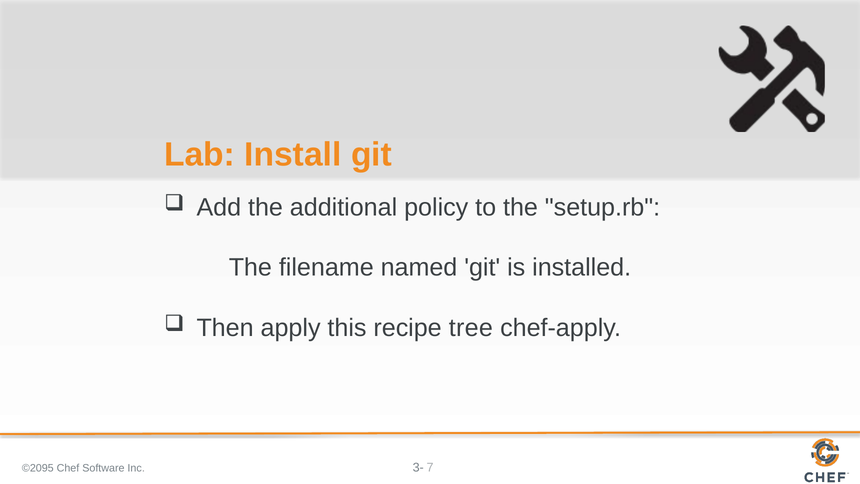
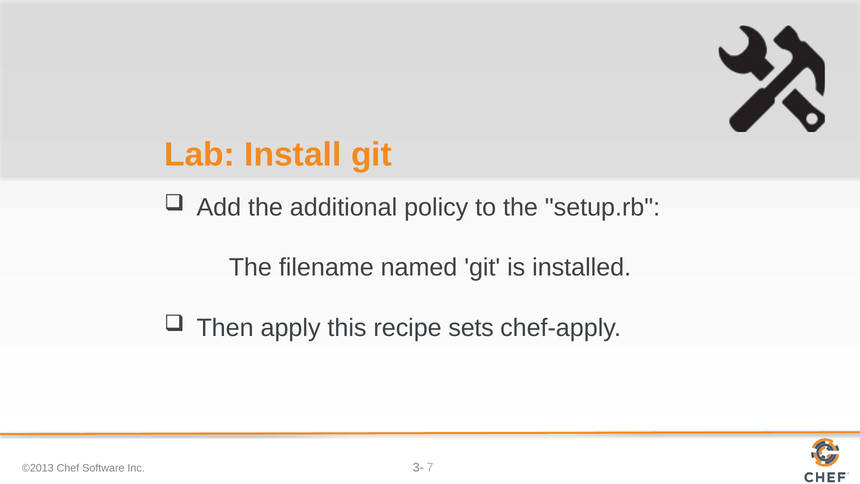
tree: tree -> sets (471, 328)
©2095: ©2095 -> ©2013 (38, 468)
